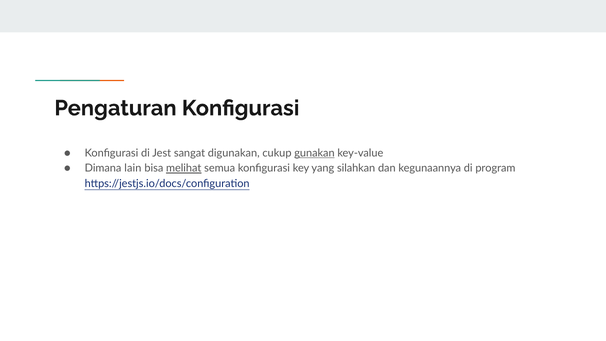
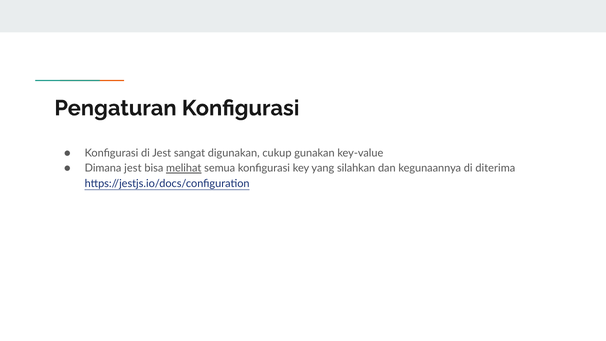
gunakan underline: present -> none (314, 153)
Dimana lain: lain -> jest (133, 168)
program: program -> diterima (495, 168)
